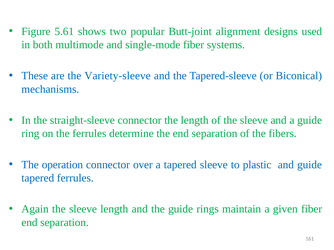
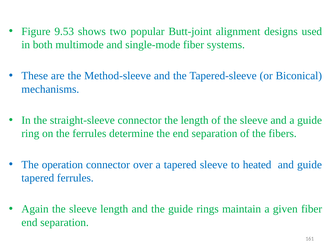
5.61: 5.61 -> 9.53 (64, 31)
Variety-sleeve: Variety-sleeve -> Method-sleeve (118, 76)
plastic: plastic -> heated (257, 165)
